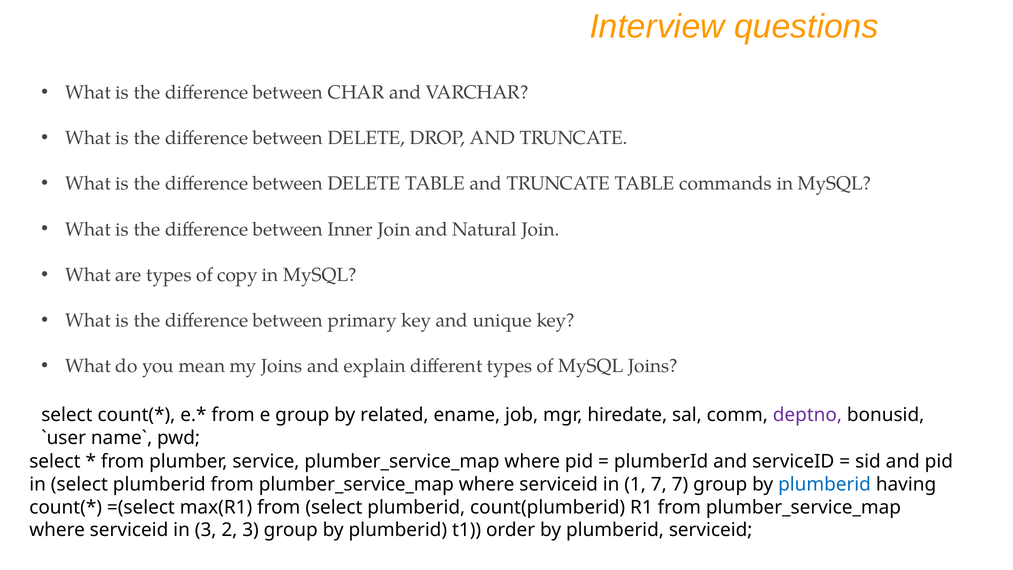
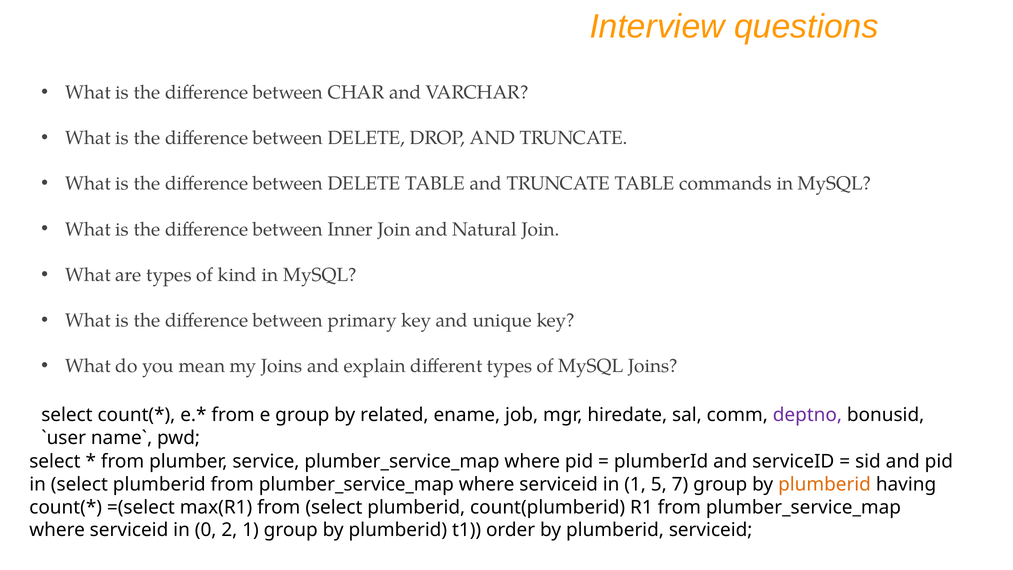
copy: copy -> kind (237, 275)
1 7: 7 -> 5 (659, 484)
plumberid colour: blue -> orange (825, 484)
in 3: 3 -> 0 (206, 530)
2 3: 3 -> 1 (251, 530)
